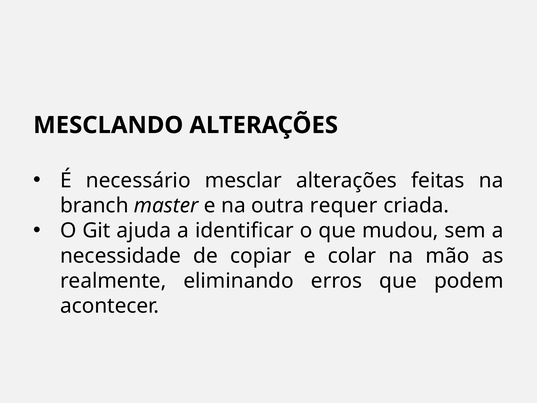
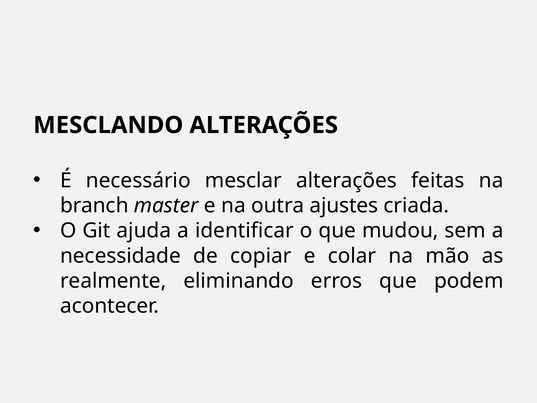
requer: requer -> ajustes (344, 205)
